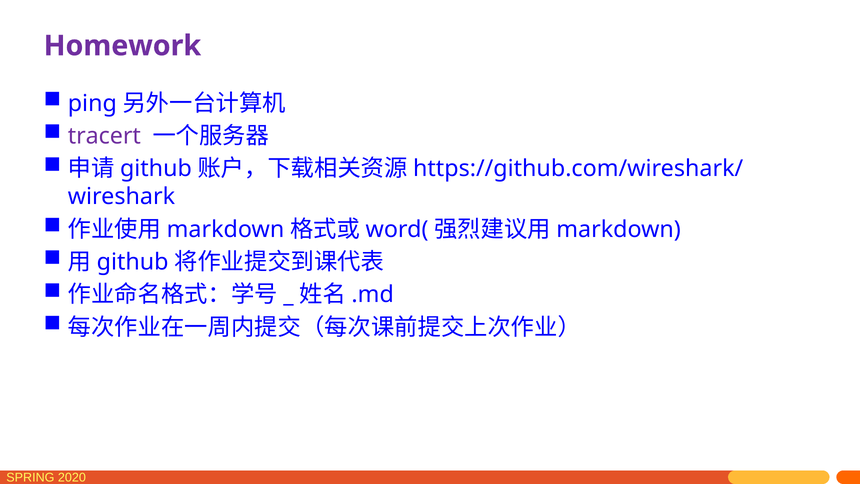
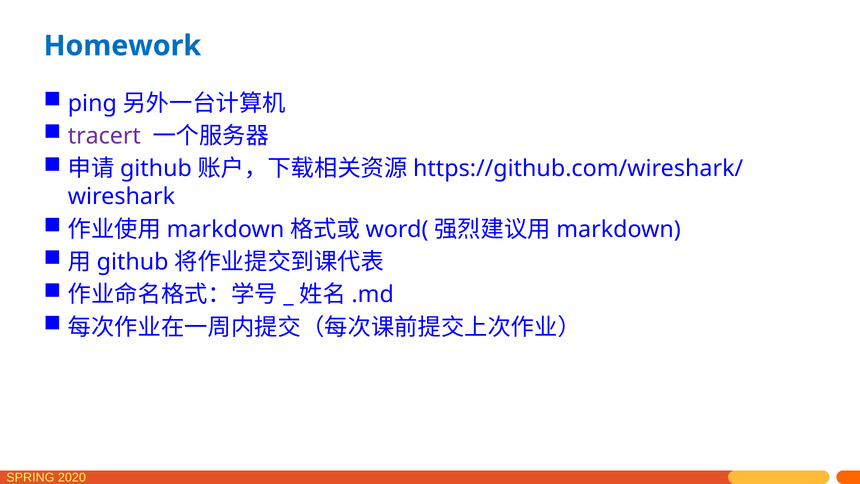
Homework colour: purple -> blue (122, 46)
